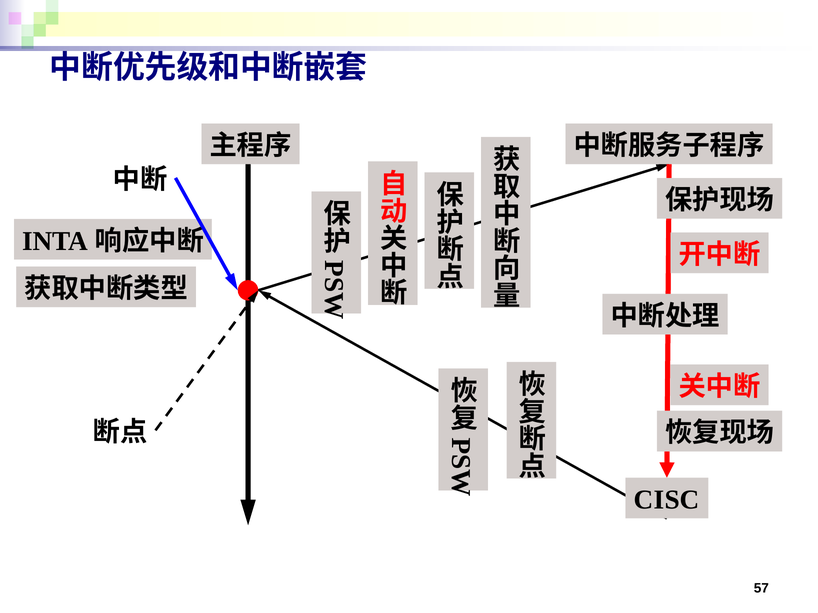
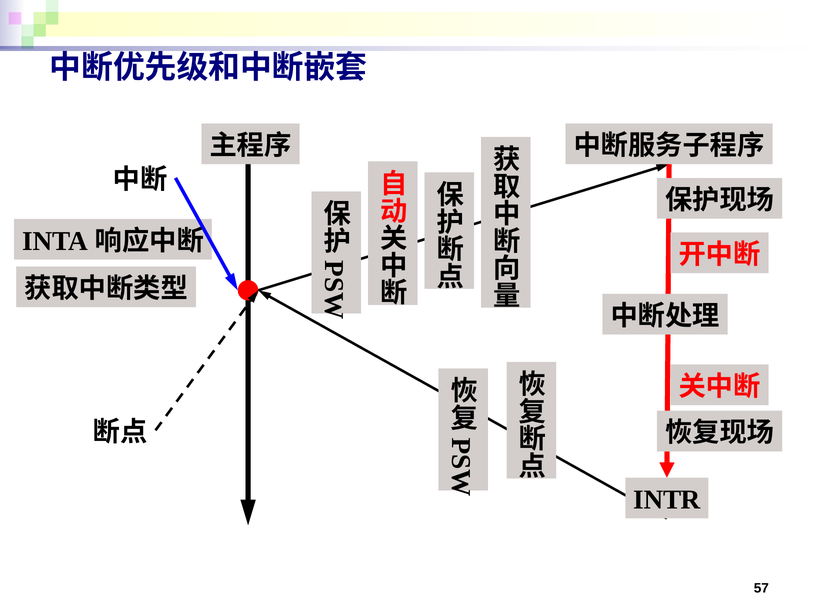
CISC: CISC -> INTR (667, 500)
